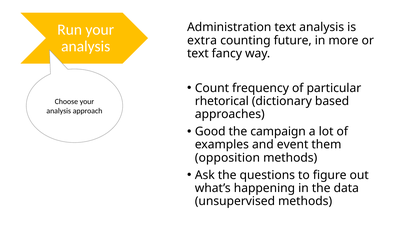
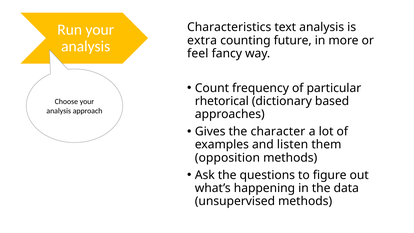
Administration: Administration -> Characteristics (229, 27)
text: text -> feel (198, 53)
Good: Good -> Gives (210, 132)
campaign: campaign -> character (278, 132)
event: event -> listen (293, 145)
